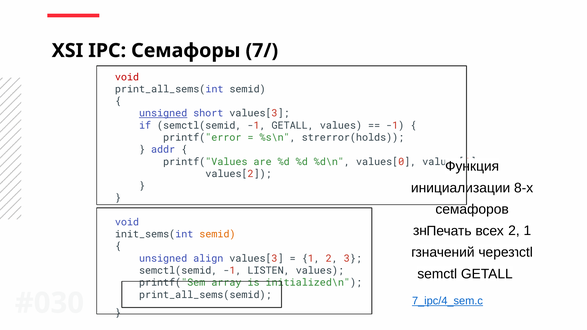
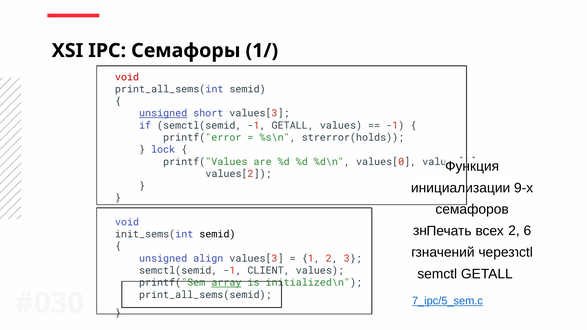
7/: 7/ -> 1/ (262, 51)
addr: addr -> lock (163, 150)
8-х: 8-х -> 9-х (524, 188)
2 1: 1 -> 6 (527, 231)
semid colour: orange -> black (217, 234)
LISTEN: LISTEN -> CLIENT (269, 271)
array underline: none -> present (226, 283)
7_ipc/4_sem.c: 7_ipc/4_sem.c -> 7_ipc/5_sem.c (447, 301)
